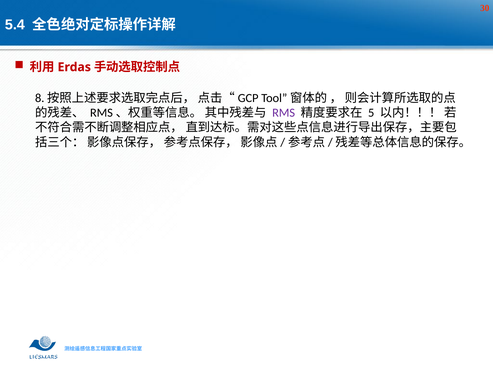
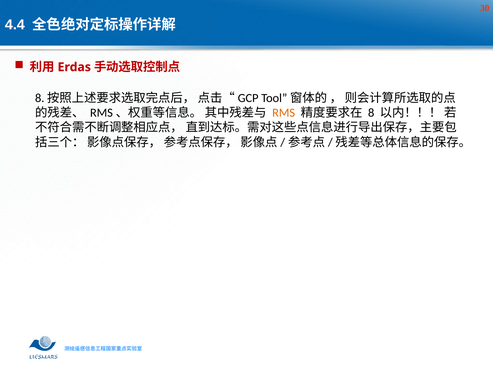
5.4: 5.4 -> 4.4 (15, 25)
RMS colour: purple -> orange (284, 113)
5: 5 -> 8 (371, 113)
